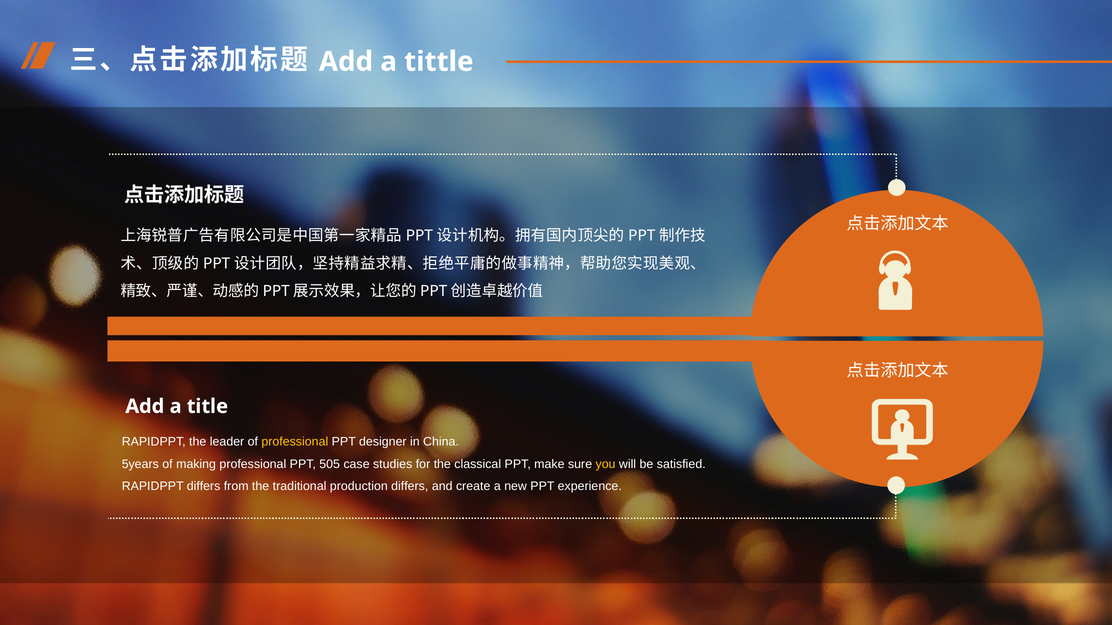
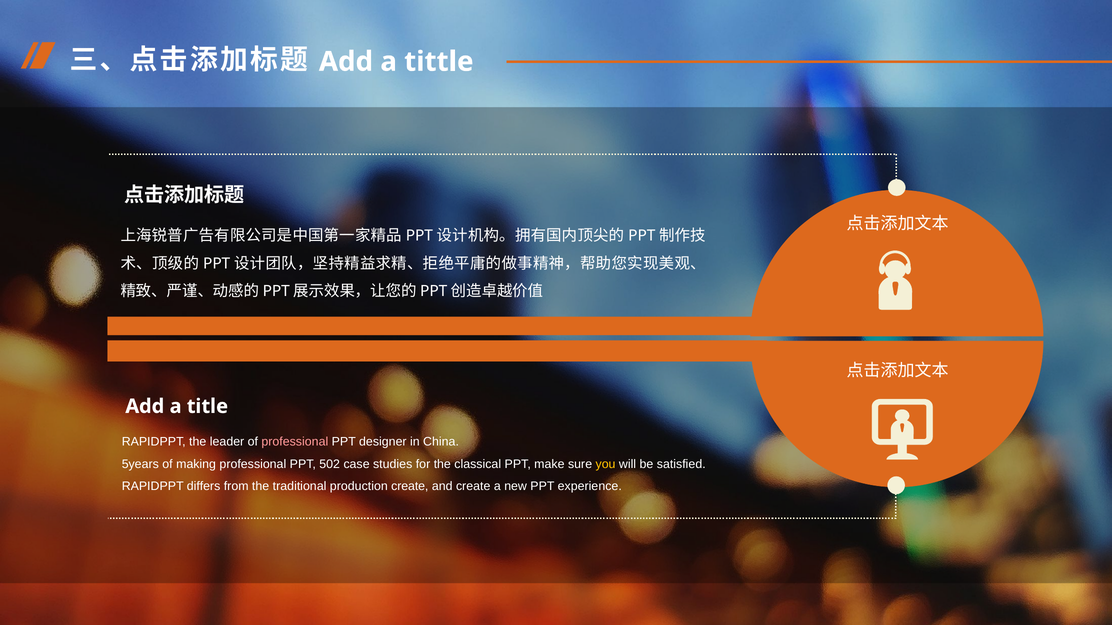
professional colour: yellow -> pink (295, 442)
505: 505 -> 502 (330, 464)
production differs: differs -> create (410, 487)
